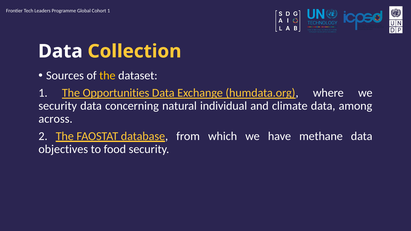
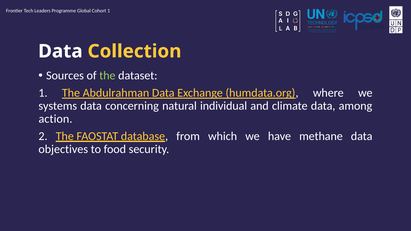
the colour: yellow -> light green (107, 76)
Opportunities: Opportunities -> Abdulrahman (116, 93)
security: security -> systems (58, 106)
across: across -> action (55, 119)
